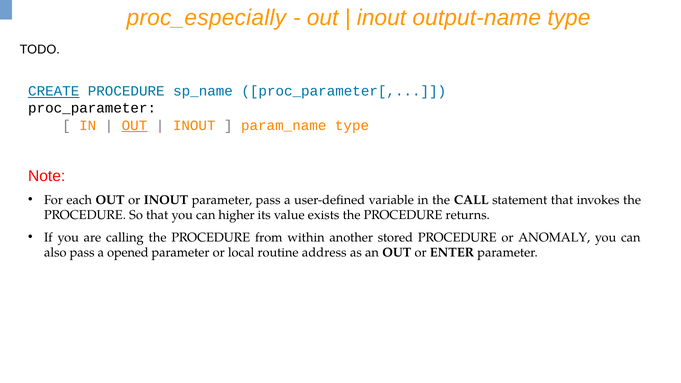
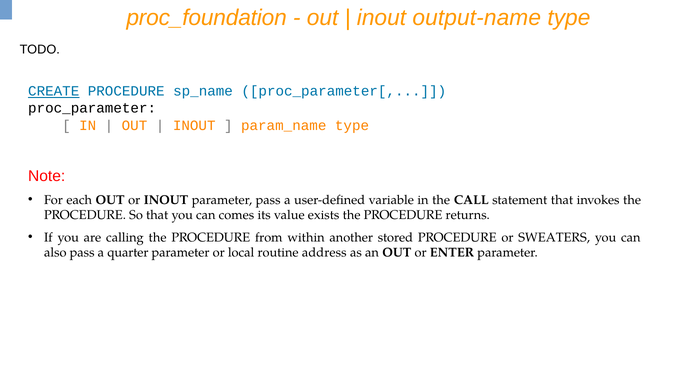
proc_especially: proc_especially -> proc_foundation (207, 18)
OUT underline: present -> none (135, 125)
higher: higher -> comes (236, 215)
ANOMALY: ANOMALY -> SWEATERS (554, 237)
opened: opened -> quarter (128, 253)
